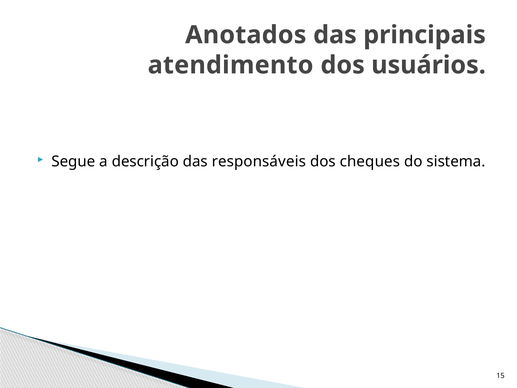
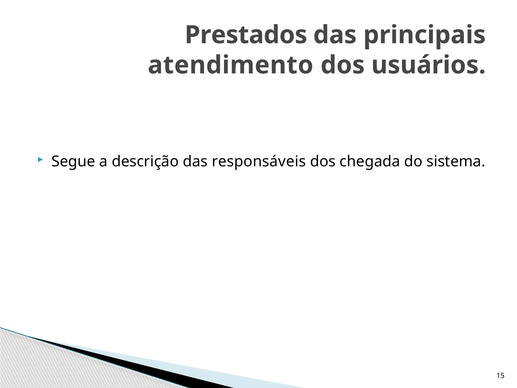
Anotados: Anotados -> Prestados (246, 35)
cheques: cheques -> chegada (370, 162)
